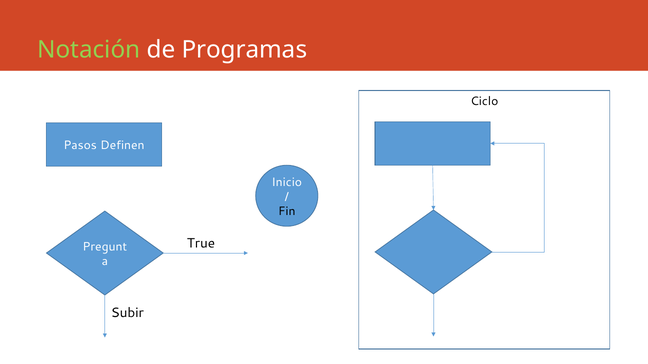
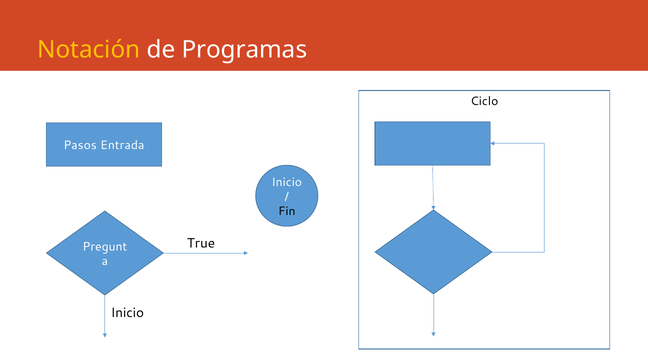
Notación colour: light green -> yellow (89, 50)
Definen: Definen -> Entrada (122, 146)
Subir: Subir -> Inicio (127, 313)
